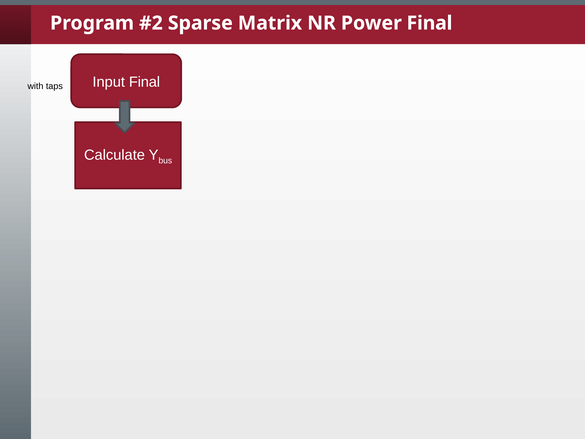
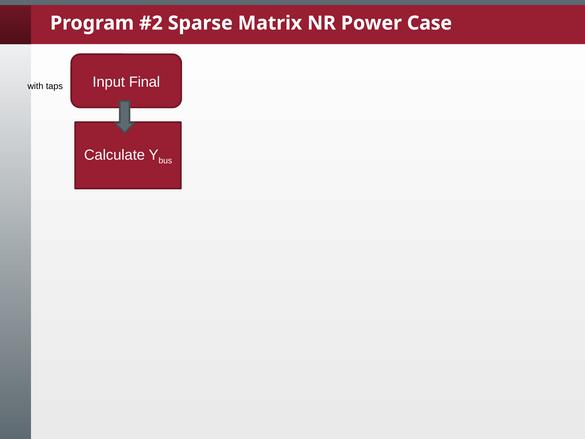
Power Final: Final -> Case (429, 23)
